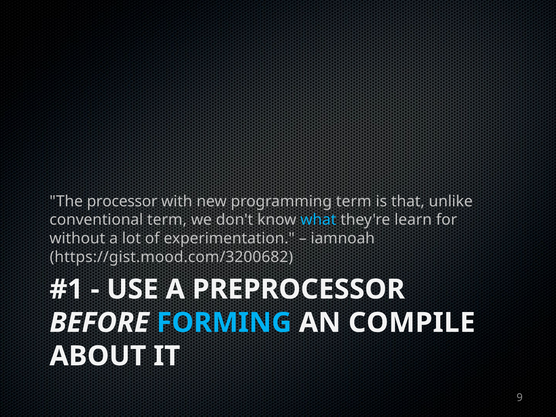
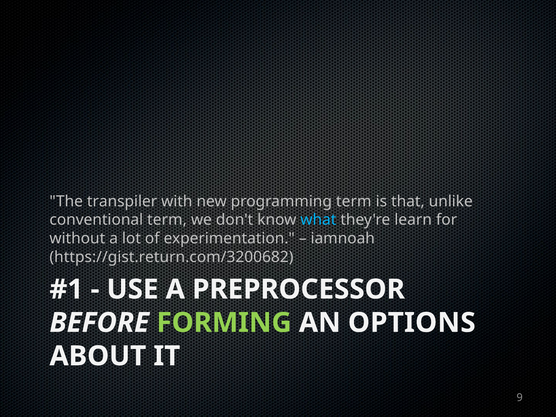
processor: processor -> transpiler (122, 201)
https://gist.mood.com/3200682: https://gist.mood.com/3200682 -> https://gist.return.com/3200682 (171, 257)
FORMING colour: light blue -> light green (224, 323)
COMPILE: COMPILE -> OPTIONS (412, 323)
